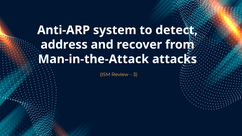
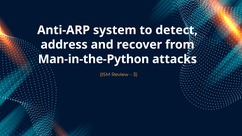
Man-in-the-Attack: Man-in-the-Attack -> Man-in-the-Python (94, 59)
